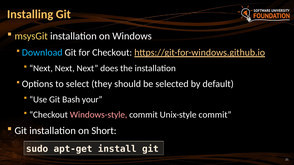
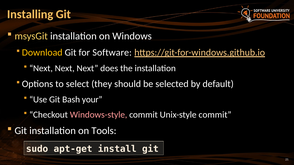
Download colour: light blue -> yellow (42, 53)
for Checkout: Checkout -> Software (112, 53)
Short: Short -> Tools (104, 131)
